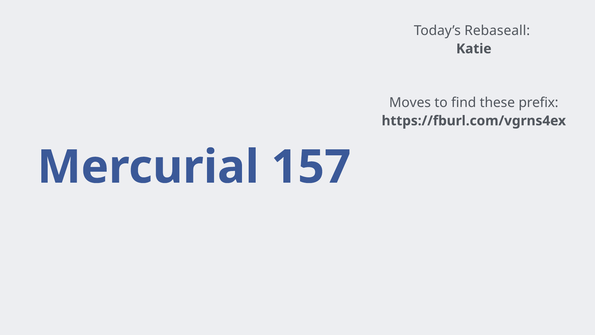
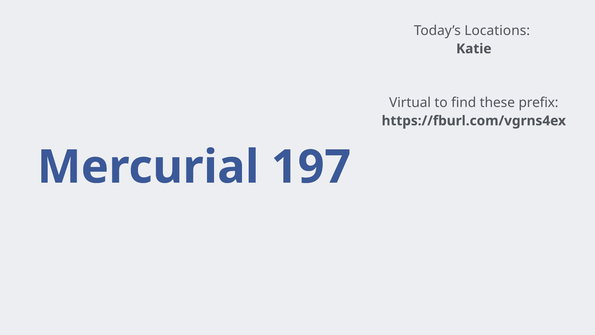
Rebaseall: Rebaseall -> Locations (497, 31)
Moves: Moves -> Virtual (410, 103)
157: 157 -> 197 (311, 167)
